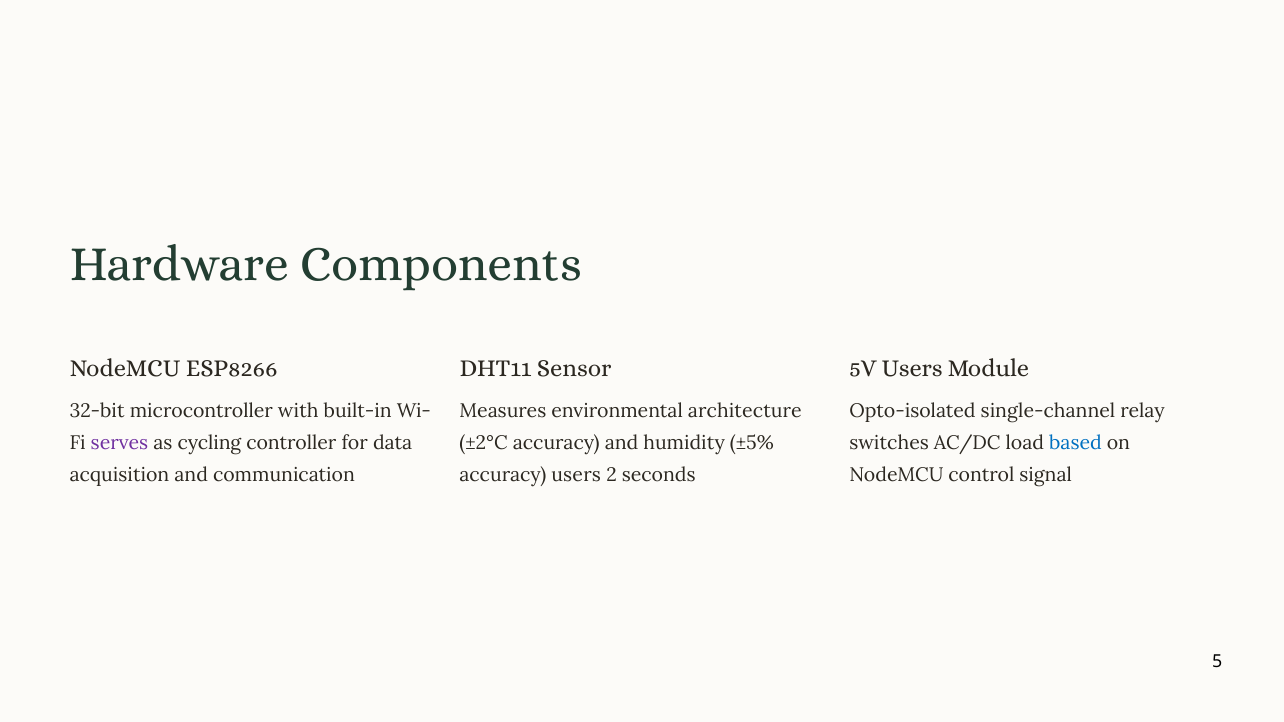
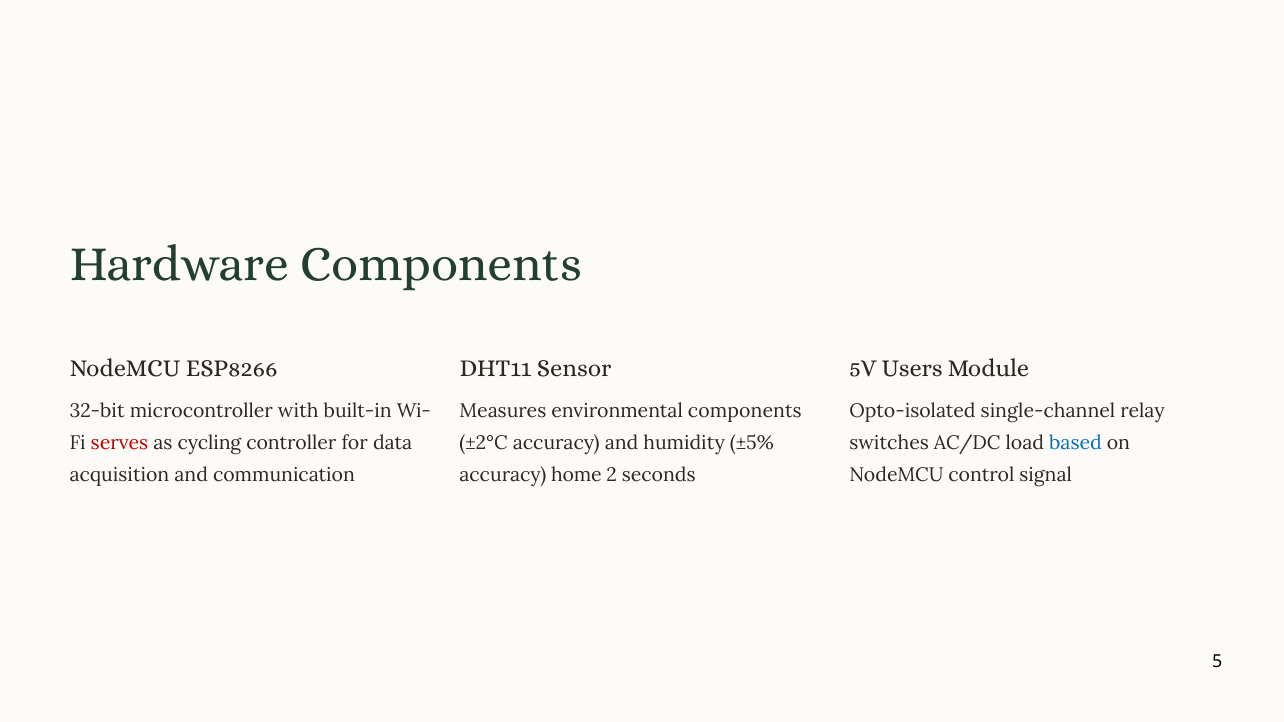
environmental architecture: architecture -> components (745, 411)
serves colour: purple -> red (119, 443)
accuracy users: users -> home (576, 475)
